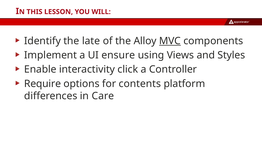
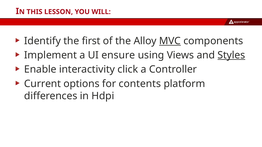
late: late -> first (91, 41)
Styles underline: none -> present (231, 55)
Require: Require -> Current (43, 84)
Care: Care -> Hdpi (103, 96)
